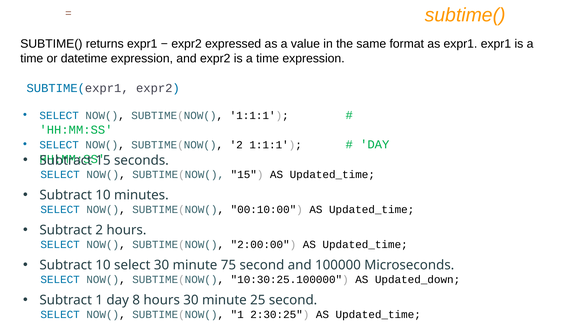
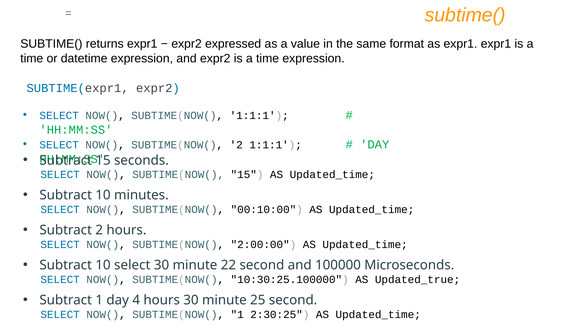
75: 75 -> 22 (228, 265)
Updated_down: Updated_down -> Updated_true (418, 280)
8: 8 -> 4 (136, 300)
